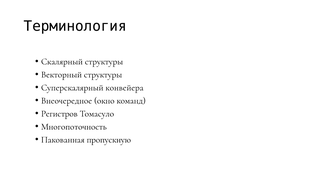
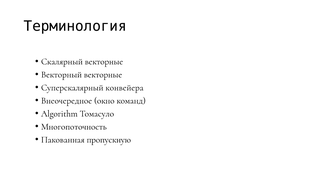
Скалярный структуры: структуры -> векторные (104, 61)
Векторный структуры: структуры -> векторные (103, 74)
Регистров: Регистров -> Algorithm (59, 113)
